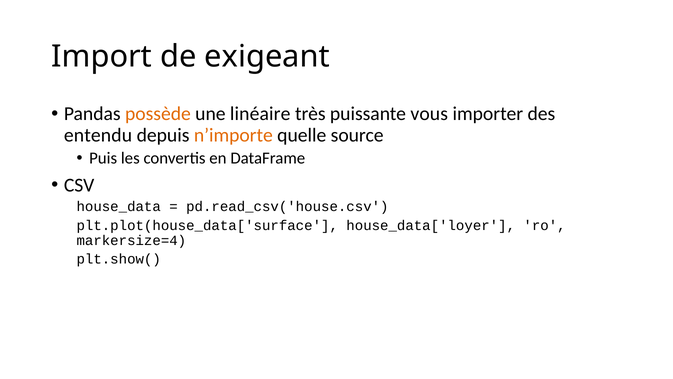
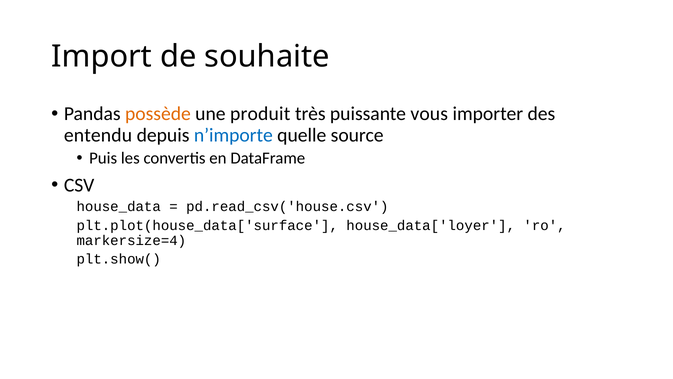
exigeant: exigeant -> souhaite (267, 57)
linéaire: linéaire -> produit (260, 114)
n’importe colour: orange -> blue (233, 135)
